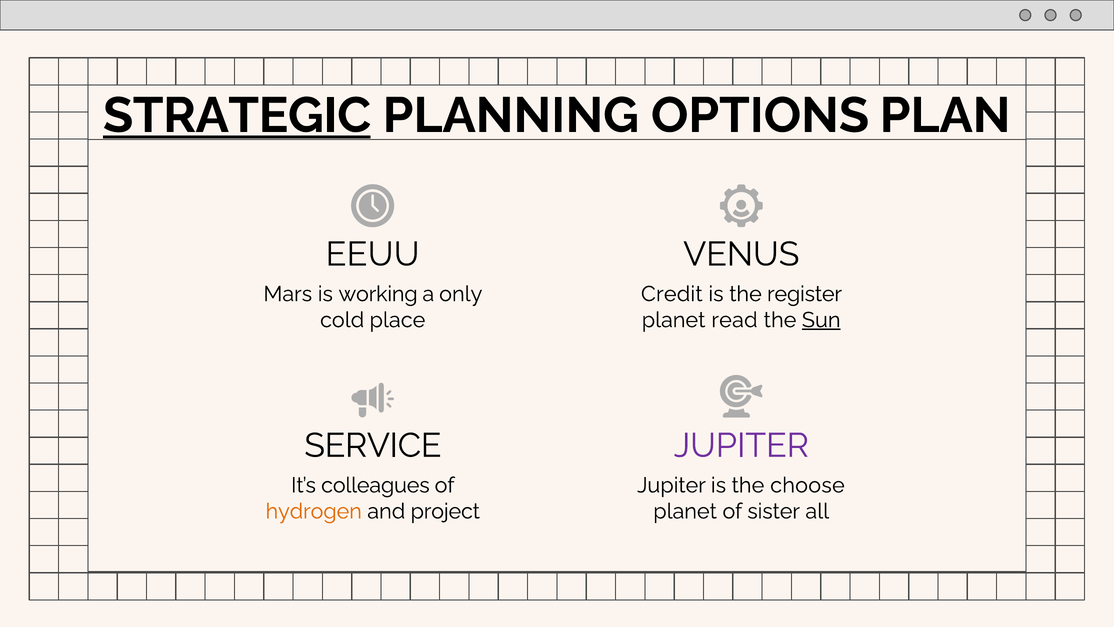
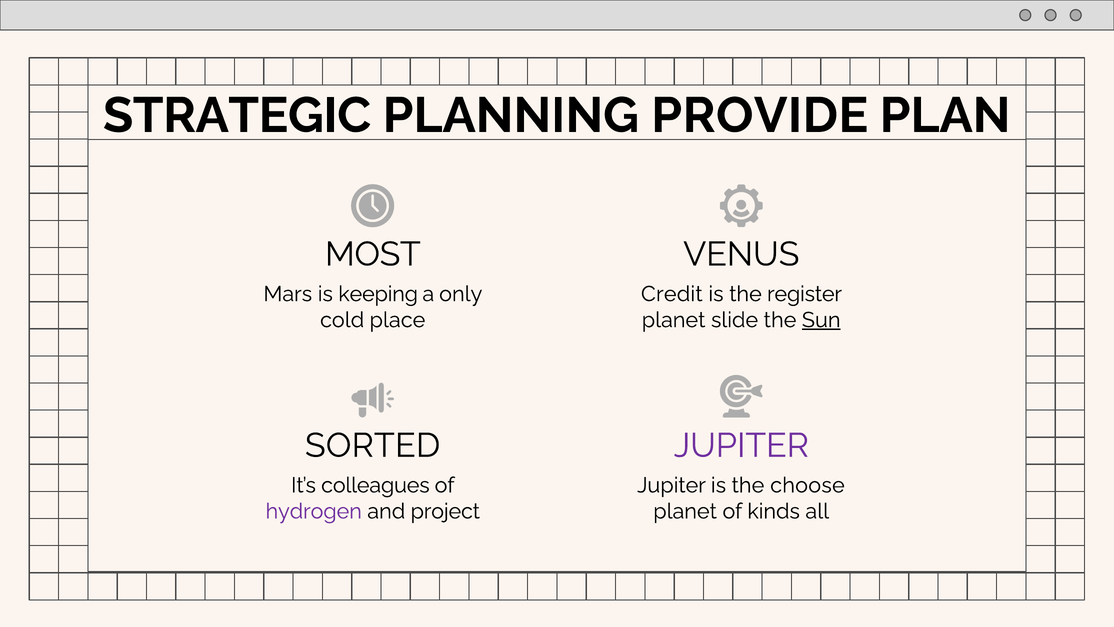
STRATEGIC underline: present -> none (237, 116)
OPTIONS: OPTIONS -> PROVIDE (760, 116)
EEUU: EEUU -> MOST (373, 254)
working: working -> keeping (378, 294)
read: read -> slide (735, 320)
SERVICE: SERVICE -> SORTED (373, 445)
hydrogen colour: orange -> purple (314, 511)
sister: sister -> kinds (774, 511)
